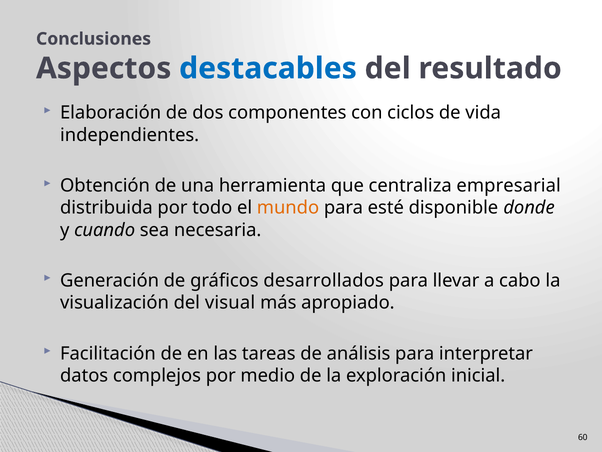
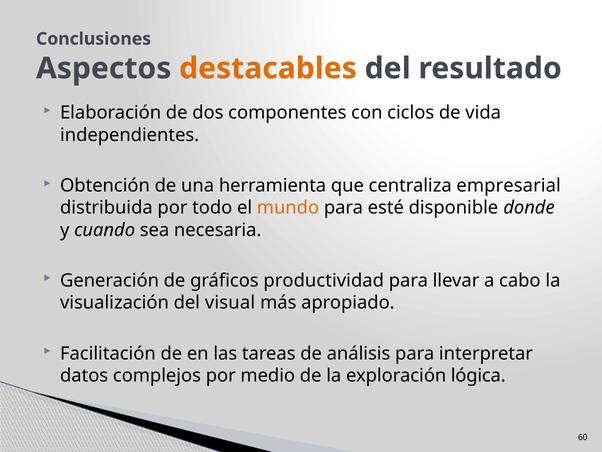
destacables colour: blue -> orange (268, 68)
desarrollados: desarrollados -> productividad (324, 280)
inicial: inicial -> lógica (478, 375)
